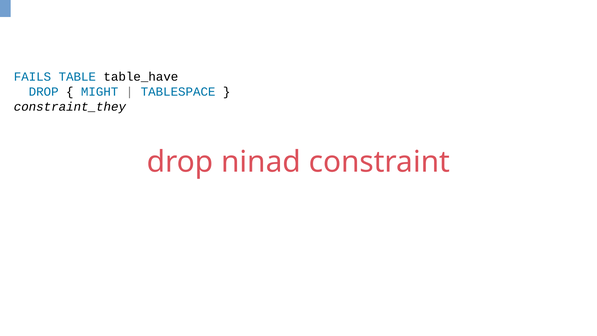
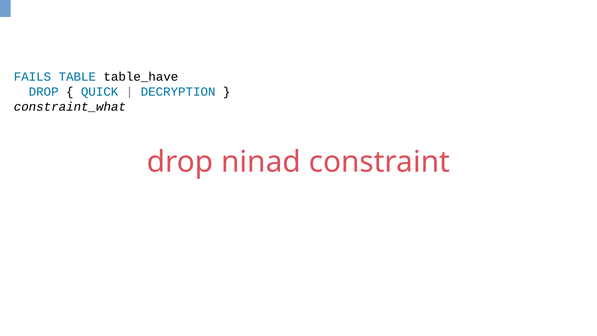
MIGHT: MIGHT -> QUICK (100, 92)
TABLESPACE: TABLESPACE -> DECRYPTION (178, 92)
constraint_they: constraint_they -> constraint_what (70, 107)
